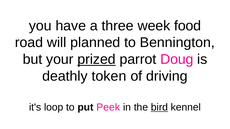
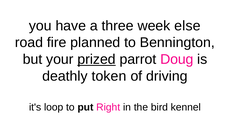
food: food -> else (187, 26)
will: will -> fire (57, 43)
Peek: Peek -> Right (108, 108)
bird underline: present -> none (159, 108)
